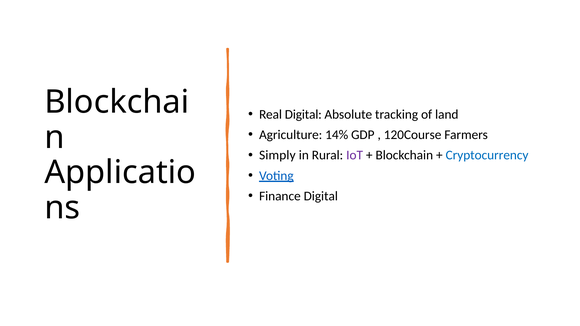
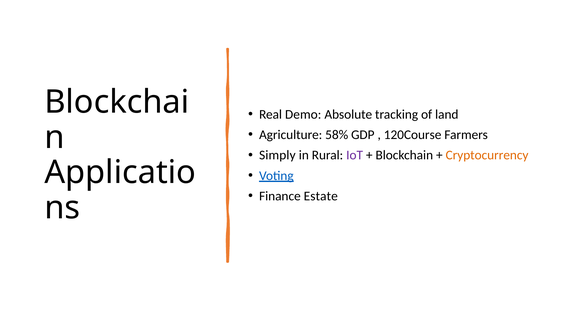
Real Digital: Digital -> Demo (303, 115)
14%: 14% -> 58% (337, 135)
Cryptocurrency colour: blue -> orange (487, 155)
Finance Digital: Digital -> Estate (321, 196)
